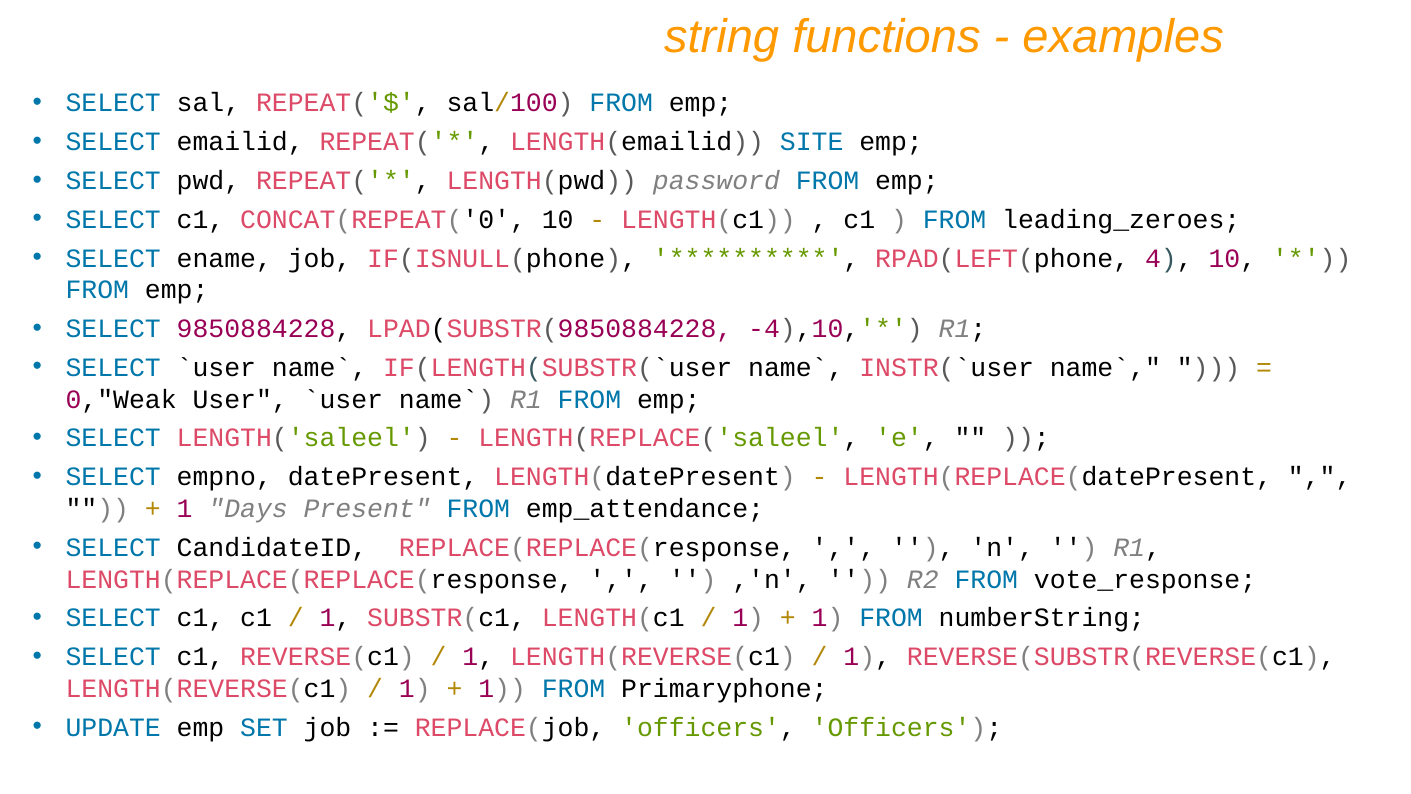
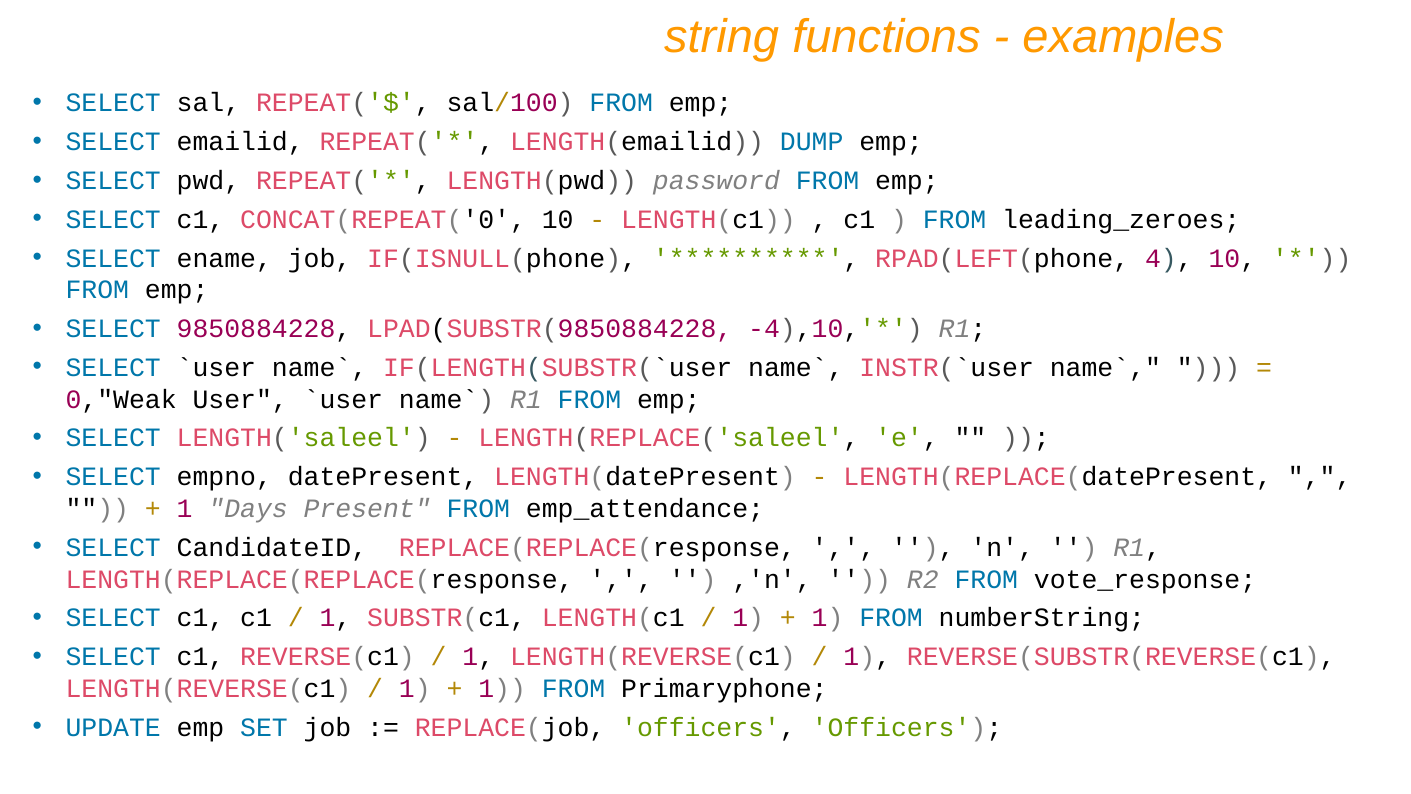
SITE: SITE -> DUMP (812, 142)
